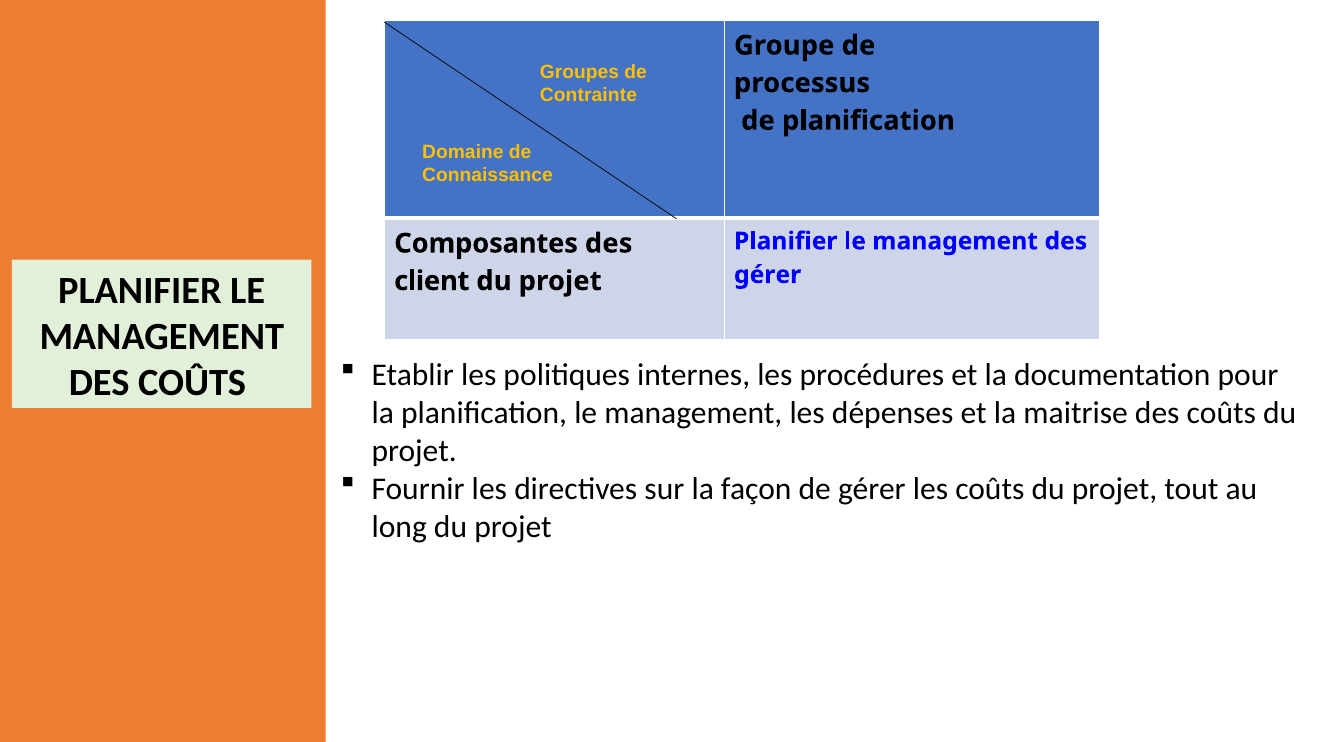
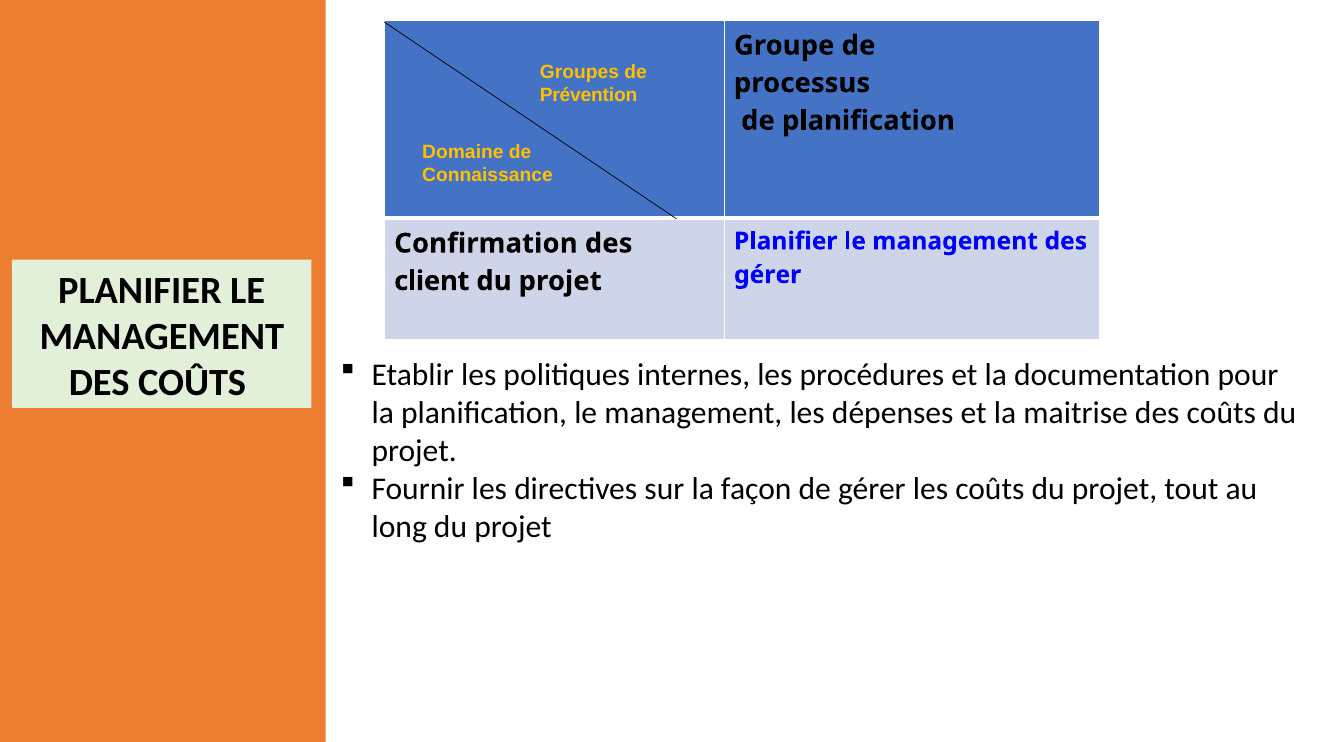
Contrainte: Contrainte -> Prévention (589, 95)
Composantes: Composantes -> Confirmation (486, 243)
